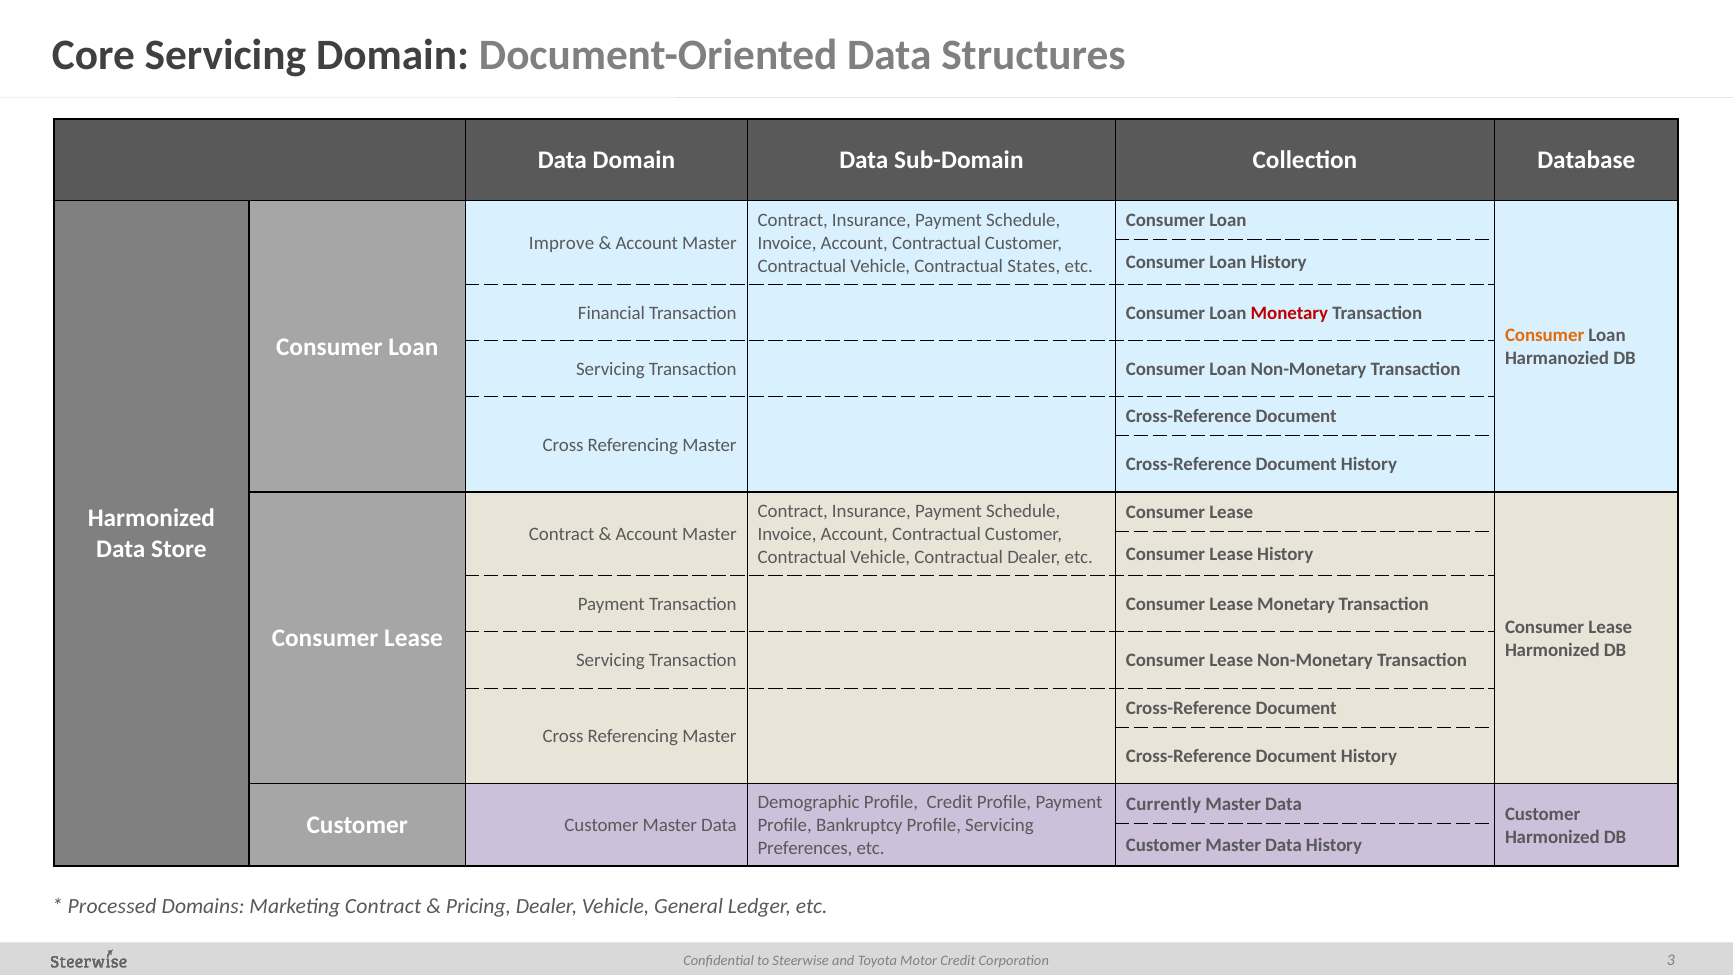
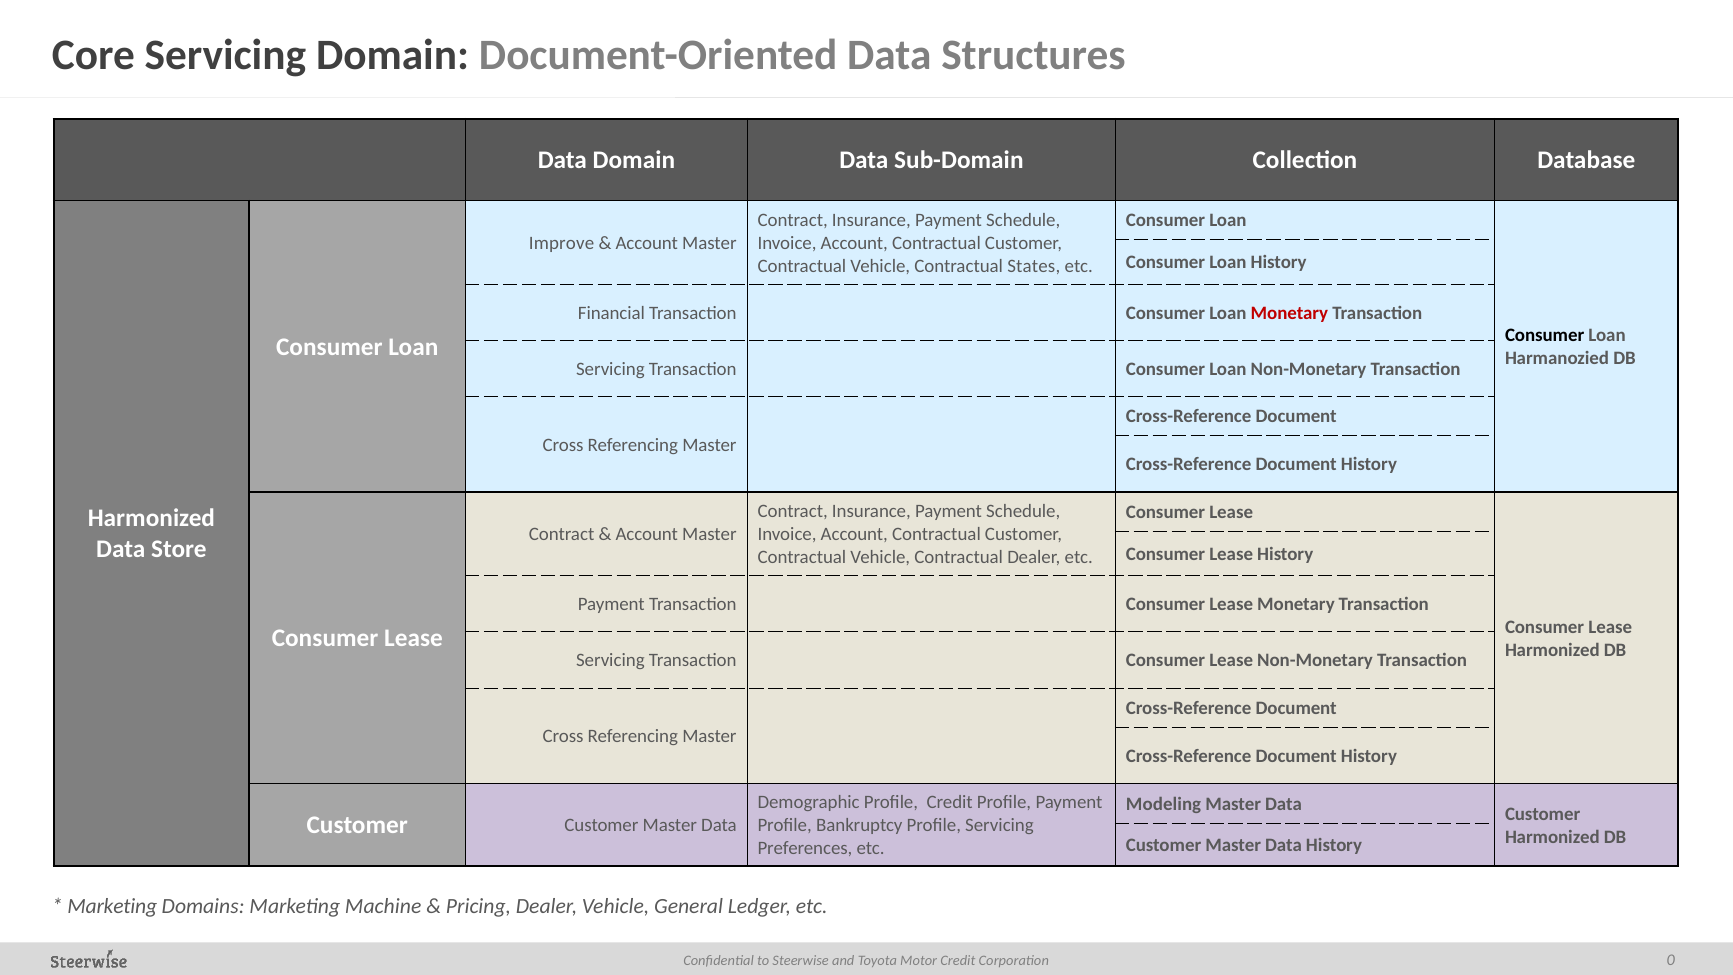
Consumer colour: orange -> black (1545, 335)
Currently: Currently -> Modeling (1164, 804)
Processed: Processed -> Marketing (112, 906)
Marketing Contract: Contract -> Machine (383, 906)
3: 3 -> 0 (1671, 960)
